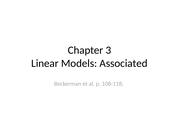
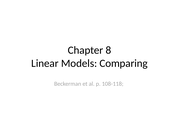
3: 3 -> 8 (108, 50)
Associated: Associated -> Comparing (124, 63)
